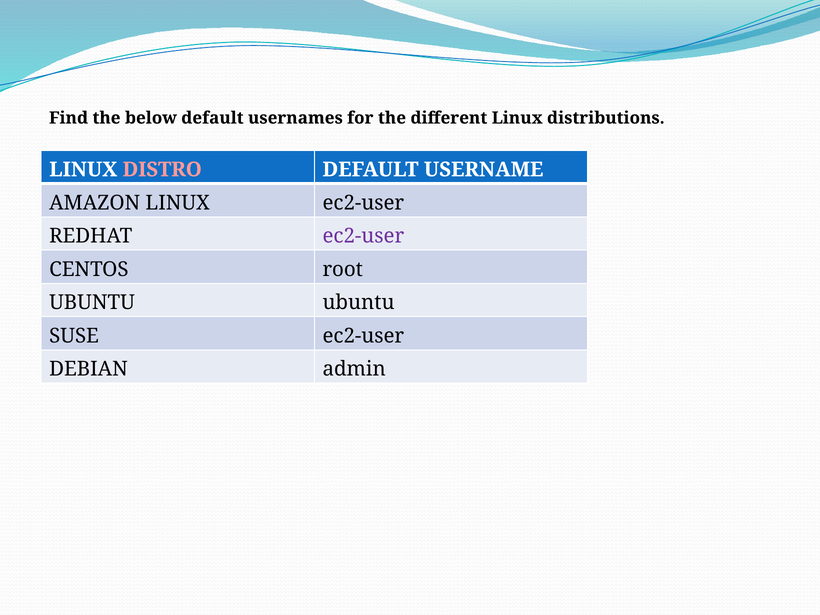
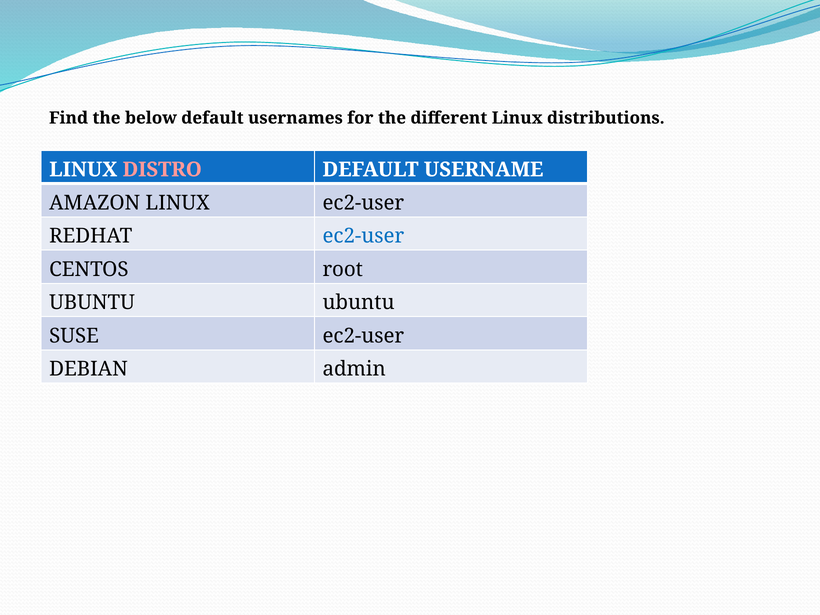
ec2-user colour: purple -> blue (363, 236)
